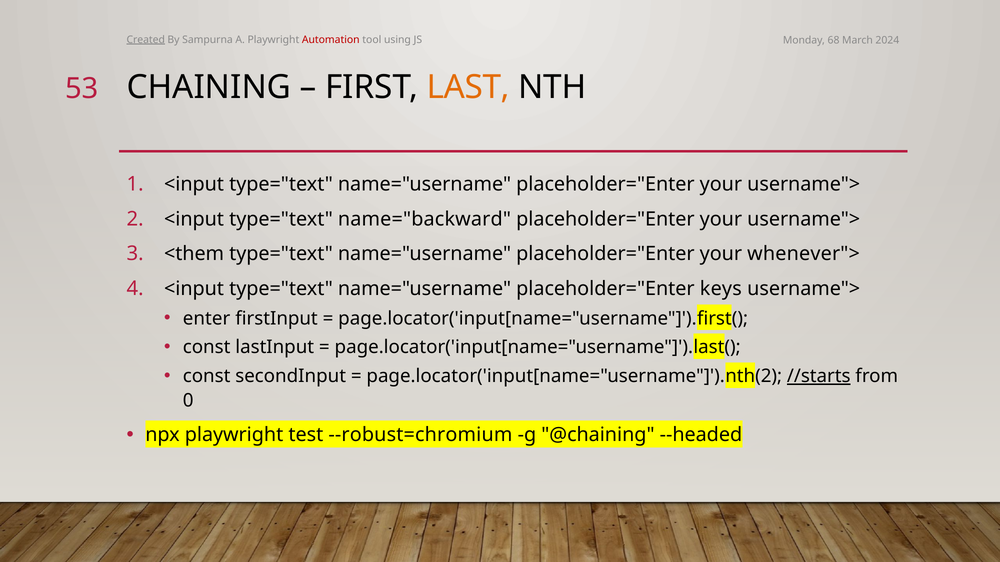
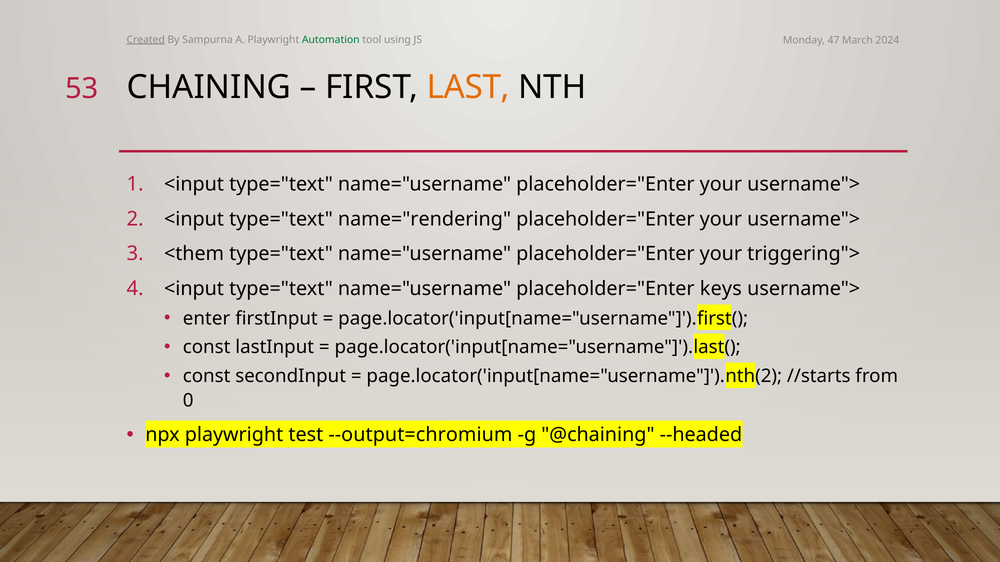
Automation colour: red -> green (331, 40)
68: 68 -> 47 (834, 40)
name="backward: name="backward -> name="rendering (425, 219)
whenever">: whenever"> -> triggering"> (804, 254)
//starts underline: present -> none (819, 377)
--robust=chromium: --robust=chromium -> --output=chromium (420, 435)
